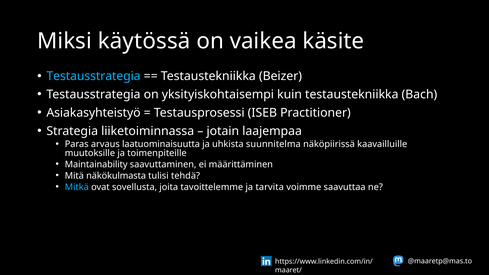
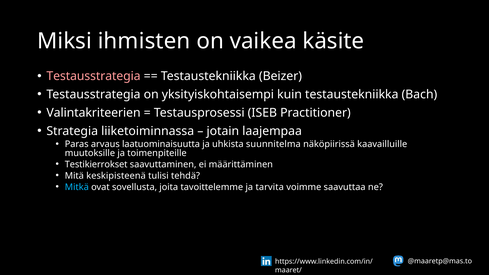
käytössä: käytössä -> ihmisten (144, 41)
Testausstrategia colour: light blue -> pink (94, 76)
Asiakasyhteistyö: Asiakasyhteistyö -> Valintakriteerien (94, 113)
Maintainability: Maintainability -> Testikierrokset (96, 164)
näkökulmasta: näkökulmasta -> keskipisteenä (116, 176)
